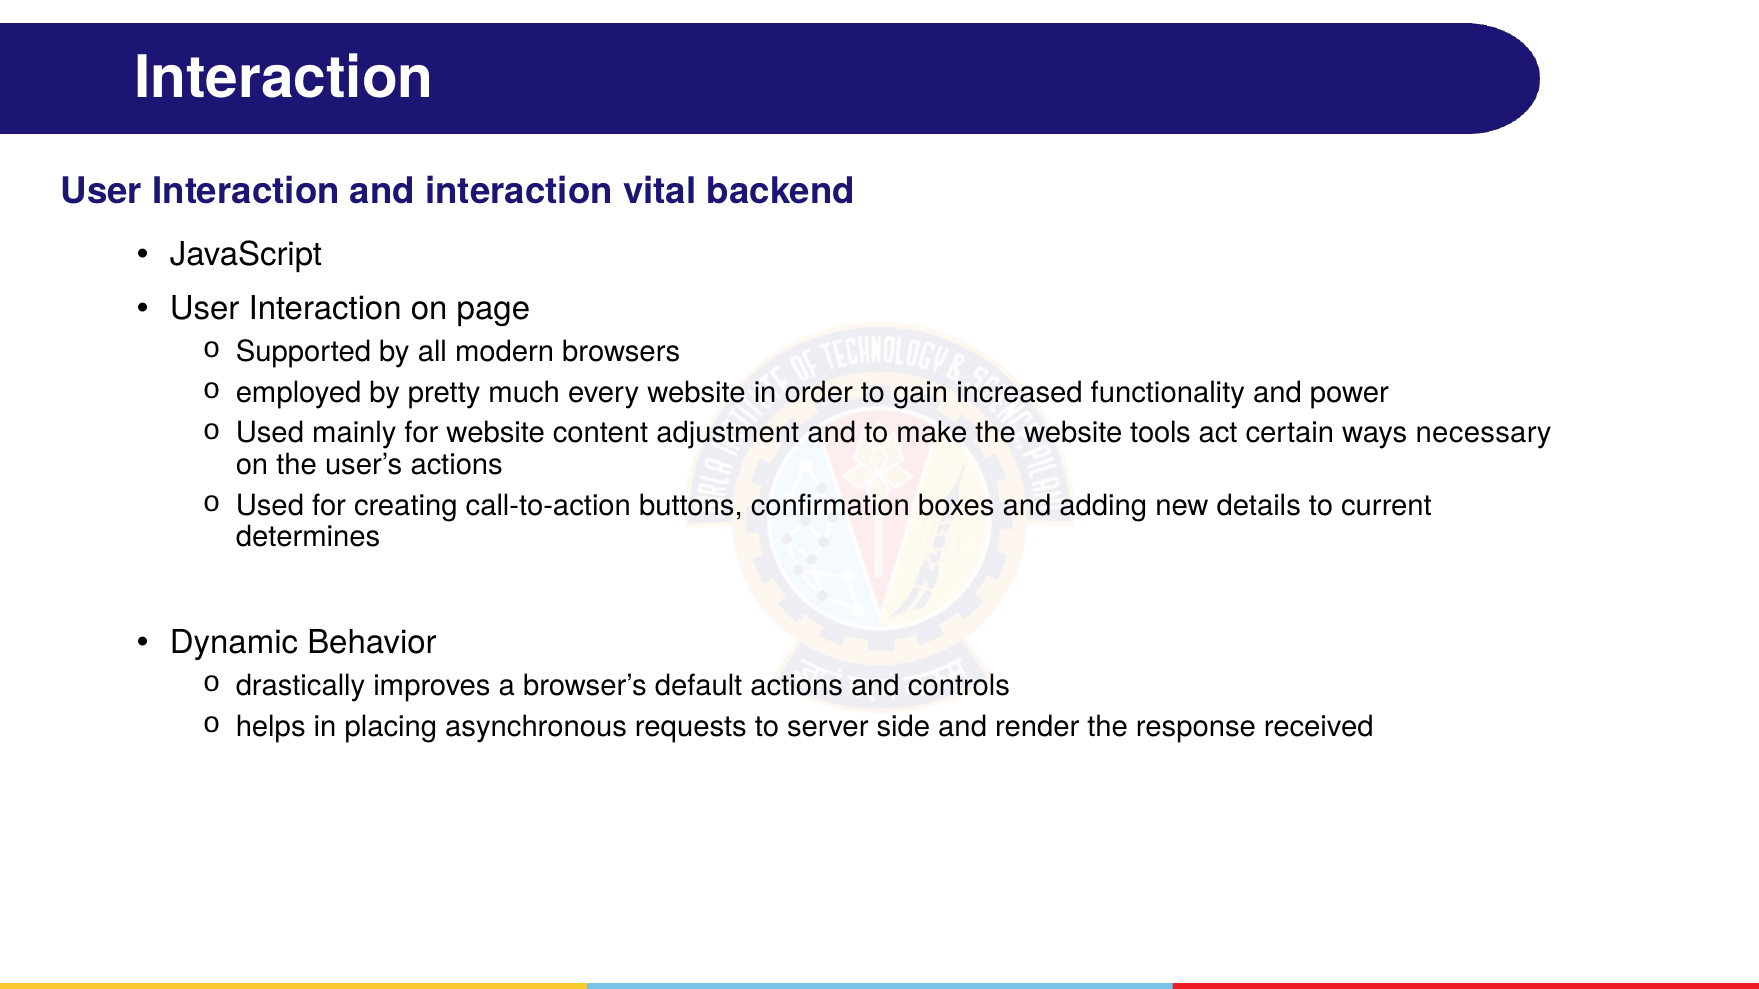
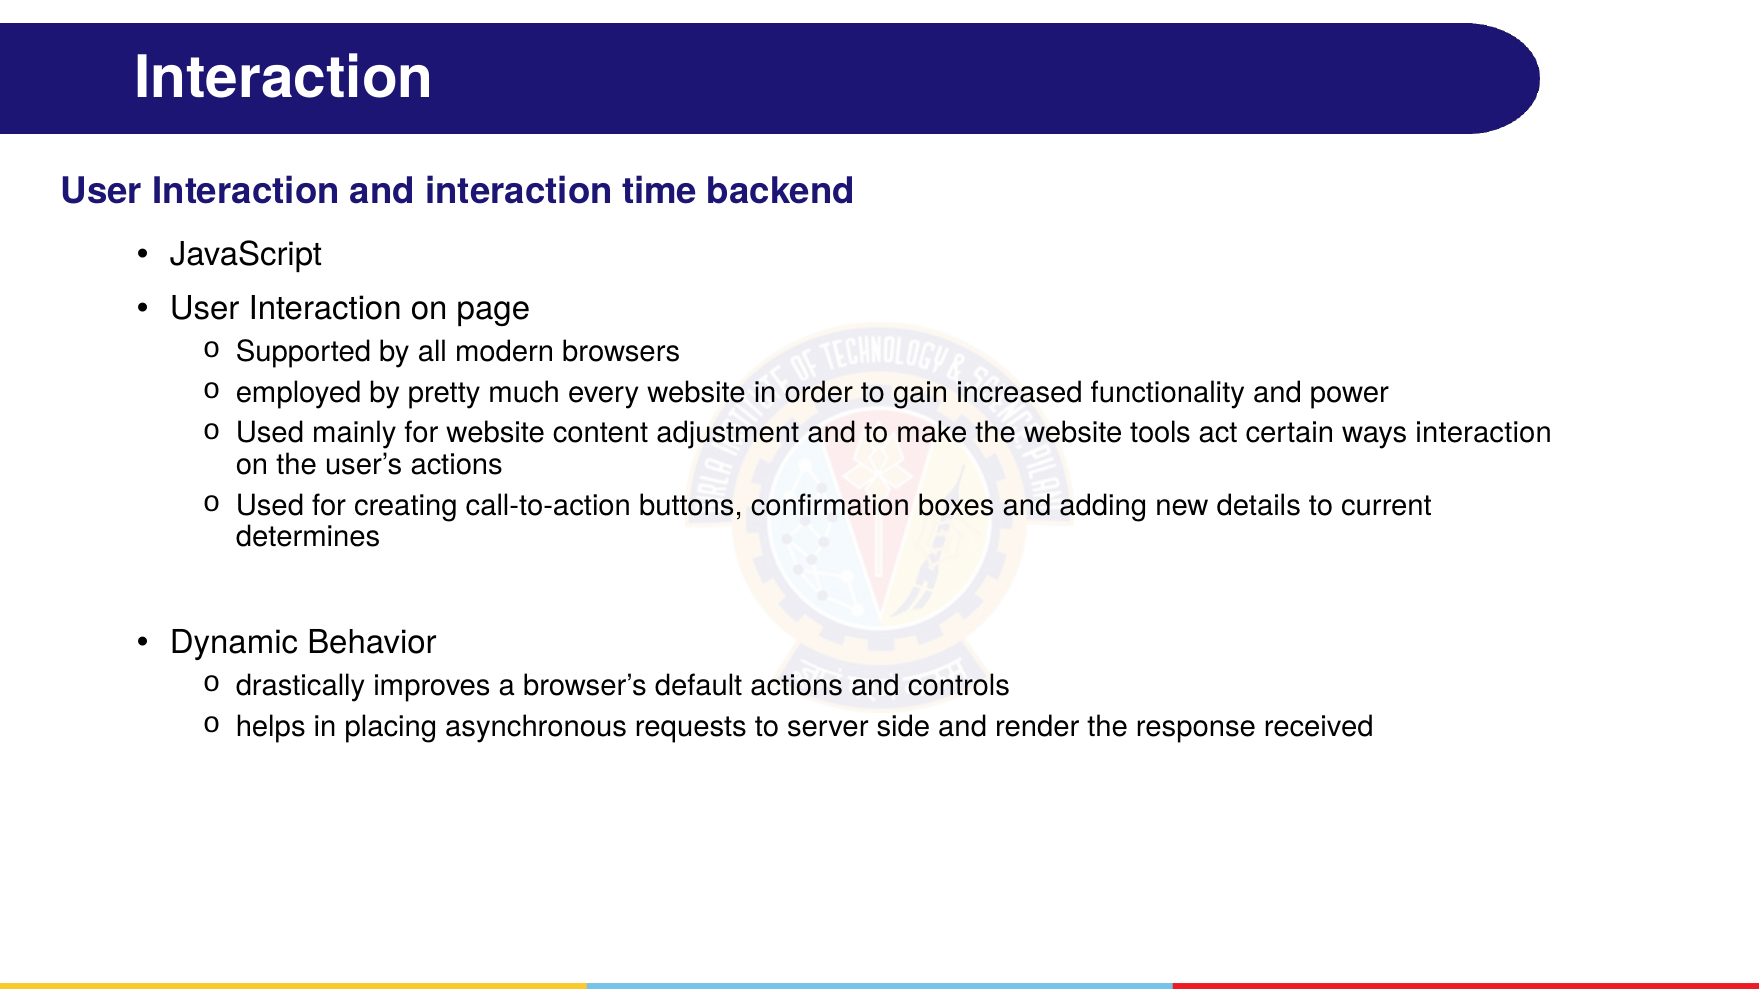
vital: vital -> time (660, 191)
ways necessary: necessary -> interaction (1484, 433)
